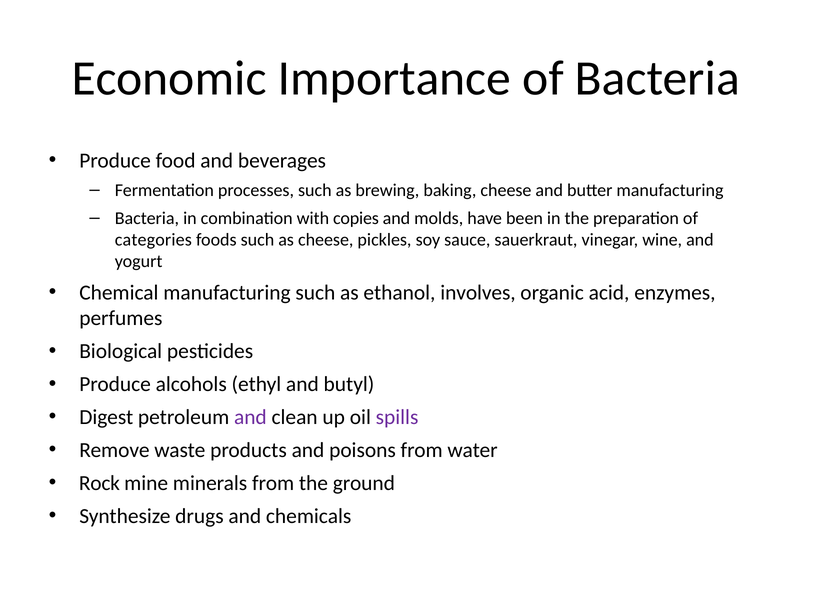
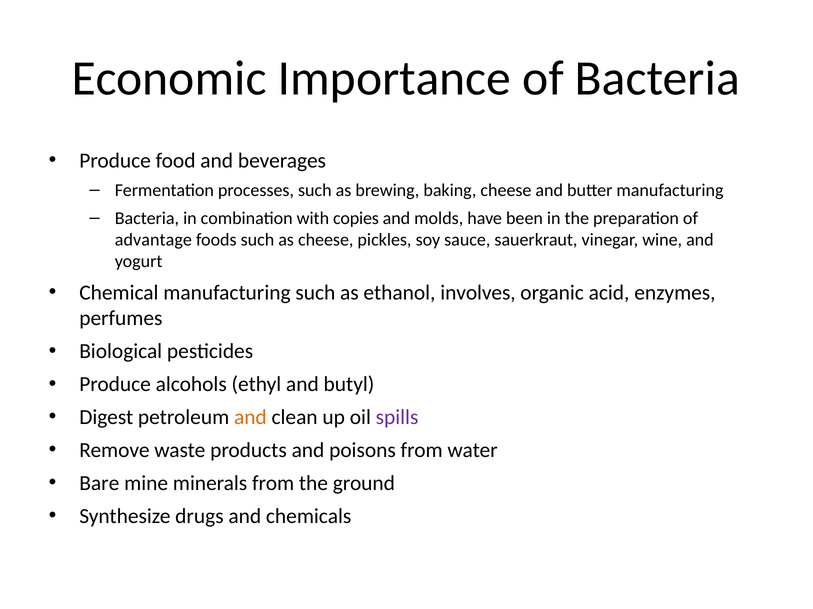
categories: categories -> advantage (153, 240)
and colour: purple -> orange (250, 418)
Rock: Rock -> Bare (99, 484)
